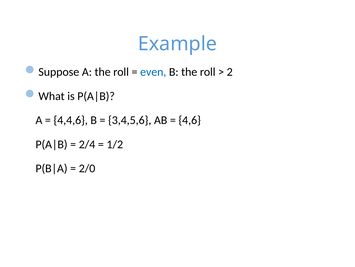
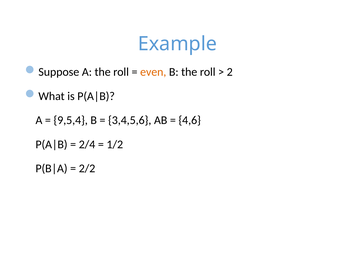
even colour: blue -> orange (153, 72)
4,4,6: 4,4,6 -> 9,5,4 (71, 120)
2/0: 2/0 -> 2/2 (87, 168)
